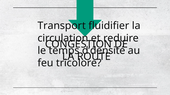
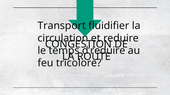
d’densité: d’densité -> d’reduire (104, 51)
